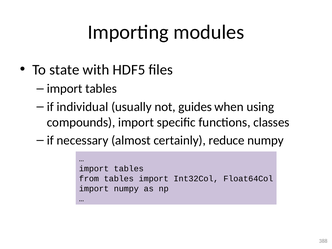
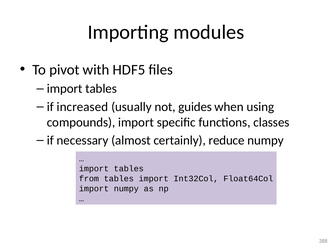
state: state -> pivot (64, 70)
individual: individual -> increased (82, 107)
